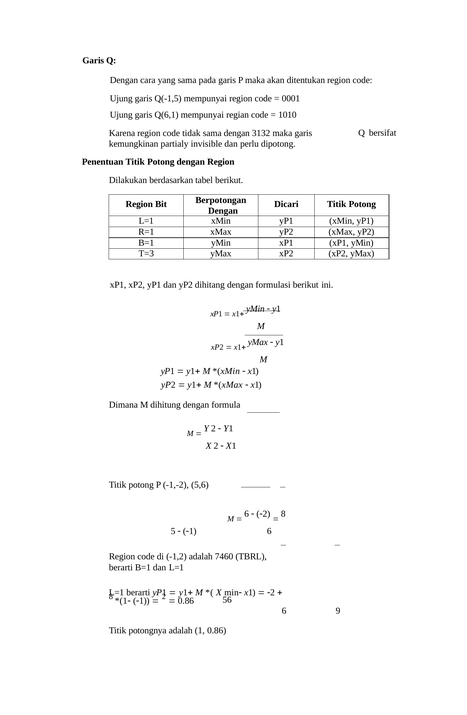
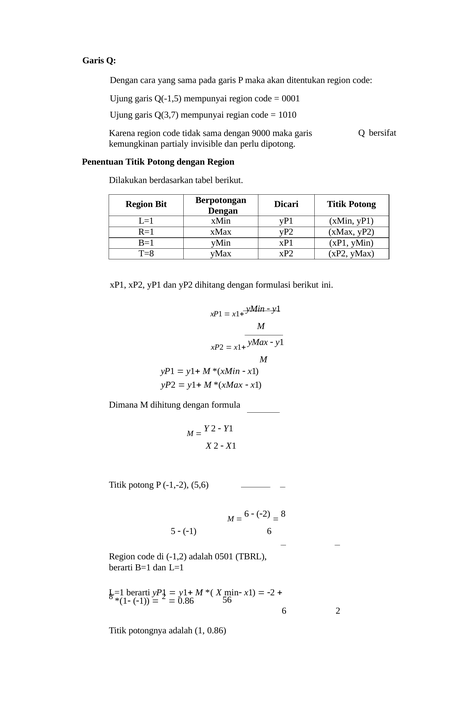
Q(6,1: Q(6,1 -> Q(3,7 (167, 115)
3132: 3132 -> 9000 (261, 133)
T=3: T=3 -> T=8 (146, 253)
7460: 7460 -> 0501 (224, 556)
6 9: 9 -> 2 (338, 610)
